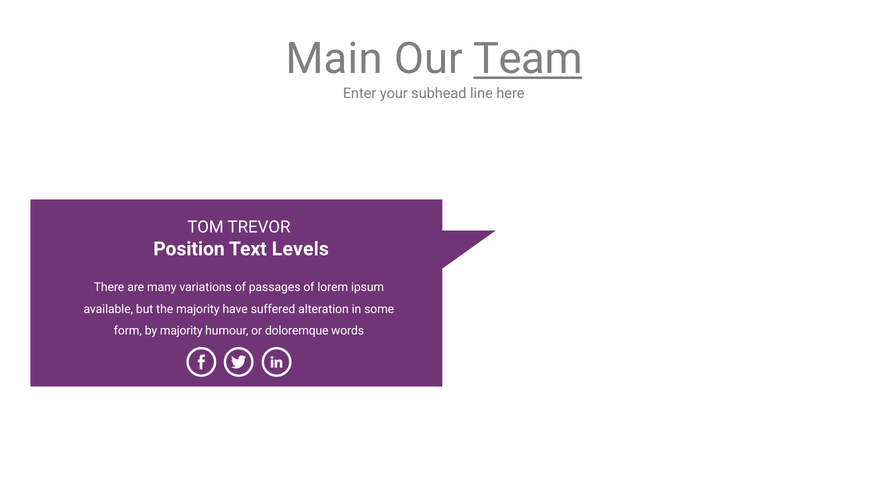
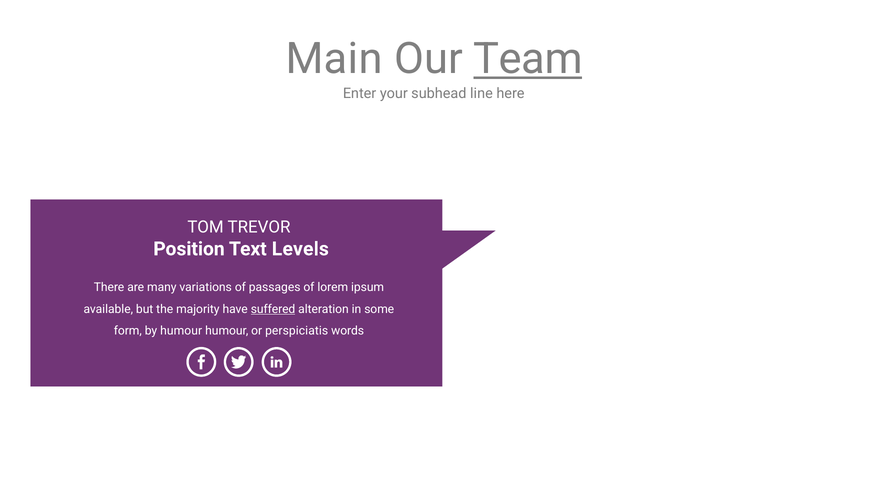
suffered underline: none -> present (273, 309)
by majority: majority -> humour (181, 331)
doloremque: doloremque -> perspiciatis (297, 331)
